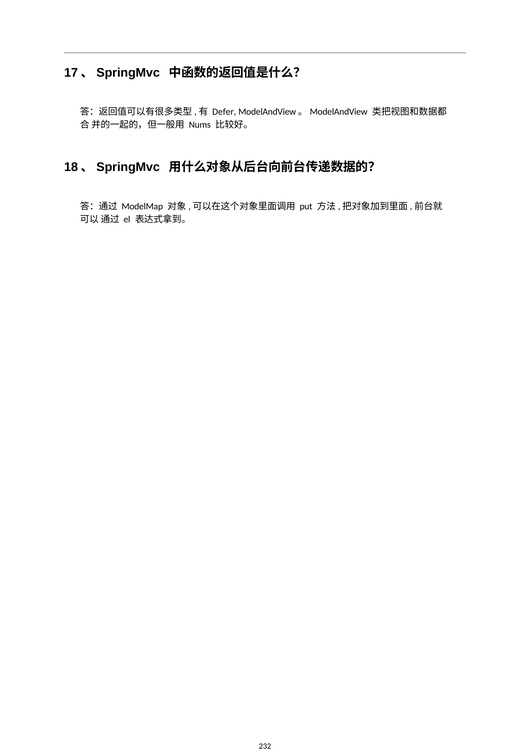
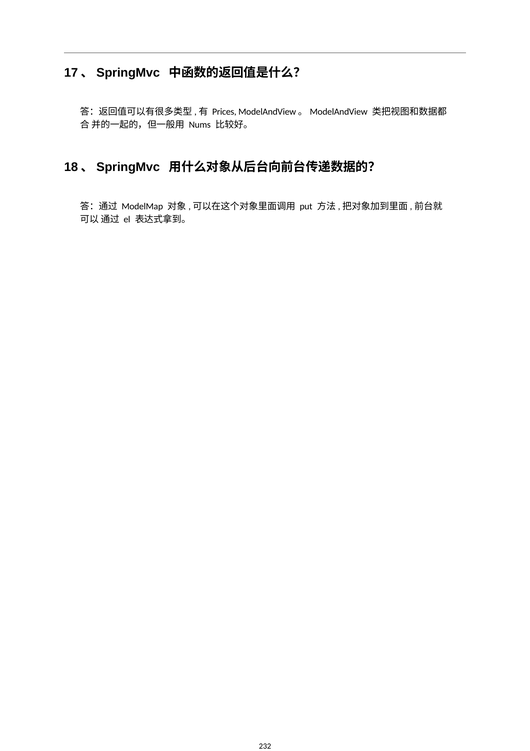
Defer: Defer -> Prices (224, 112)
